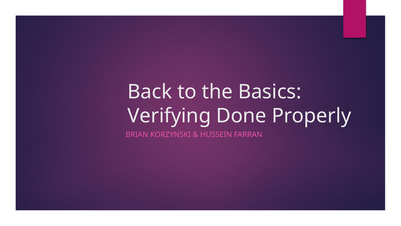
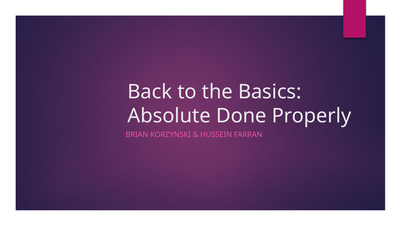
Verifying: Verifying -> Absolute (169, 116)
